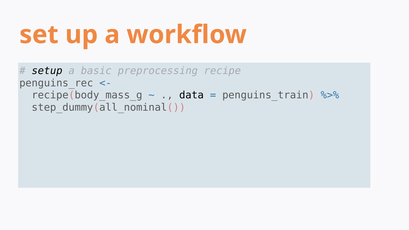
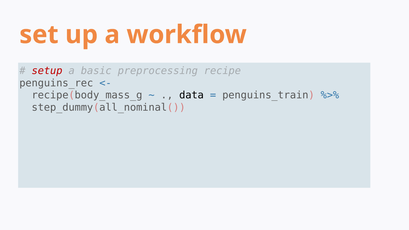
setup colour: black -> red (47, 71)
